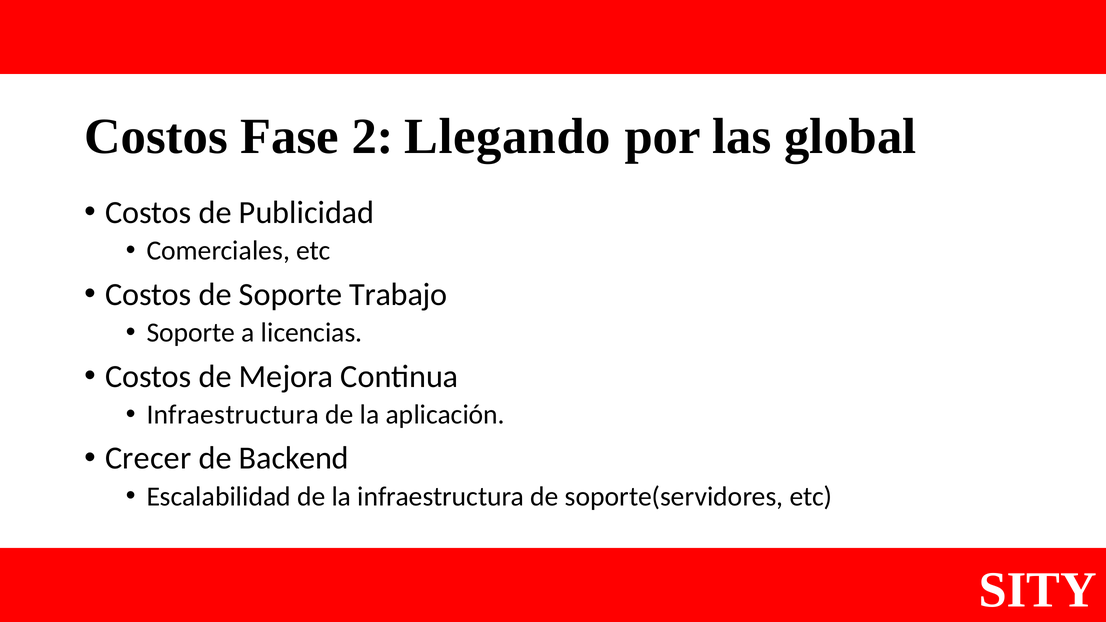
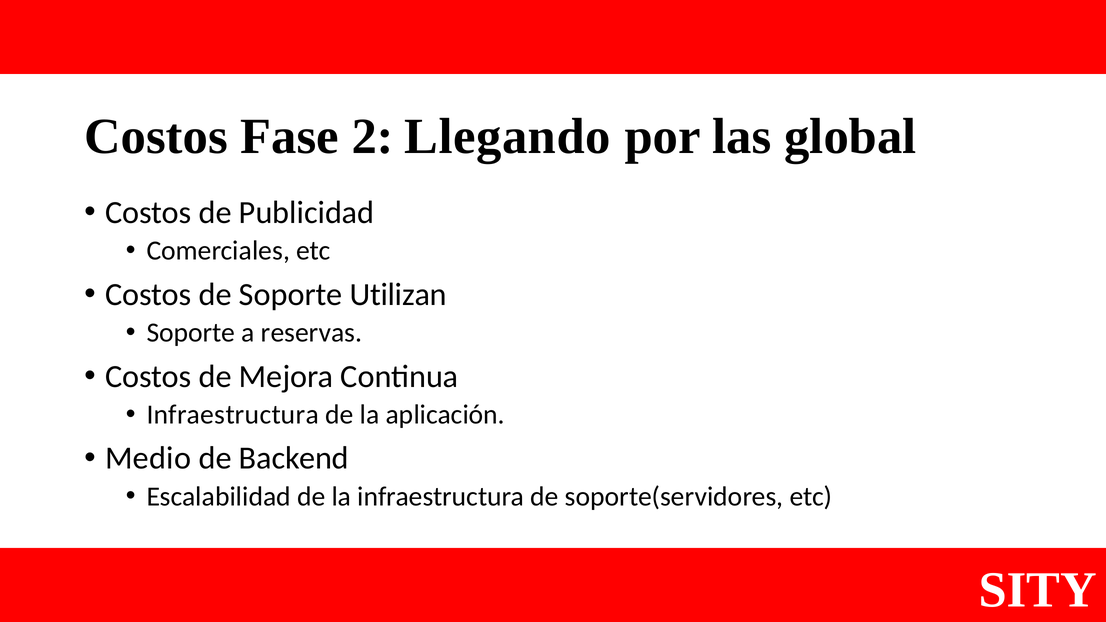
Trabajo: Trabajo -> Utilizan (398, 295)
licencias: licencias -> reservas (312, 333)
Crecer: Crecer -> Medio (148, 458)
